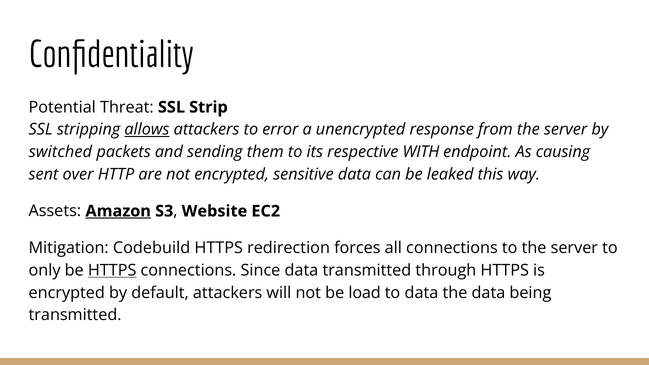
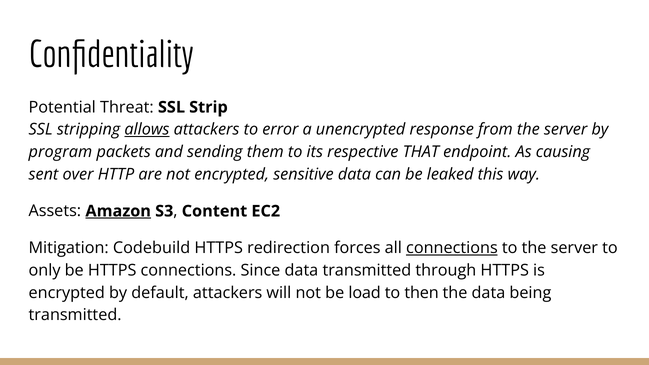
switched: switched -> program (60, 152)
WITH: WITH -> THAT (421, 152)
Website: Website -> Content (214, 211)
connections underline: none -> present (452, 248)
HTTPS underline: present -> none (112, 270)
to data: data -> then (422, 293)
